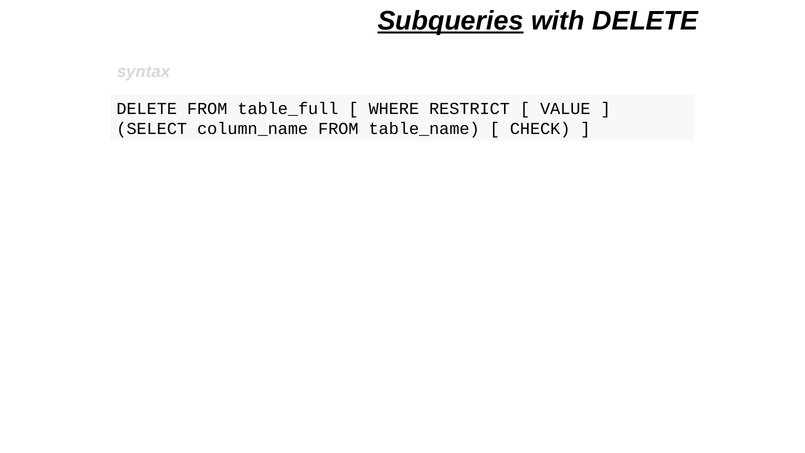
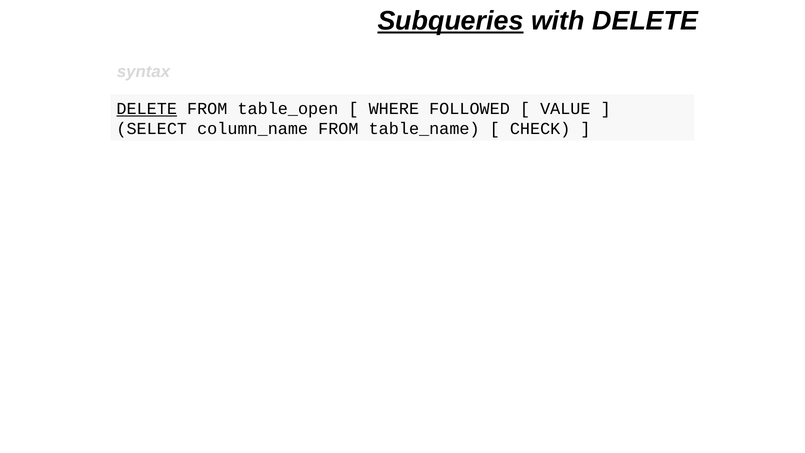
DELETE underline: none -> present (147, 109)
table_full: table_full -> table_open (288, 109)
RESTRICT: RESTRICT -> FOLLOWED (470, 109)
